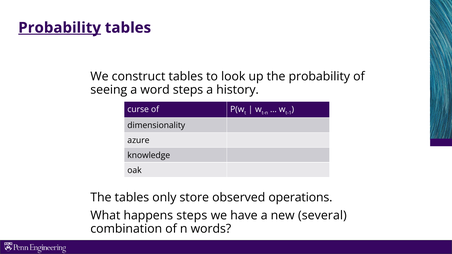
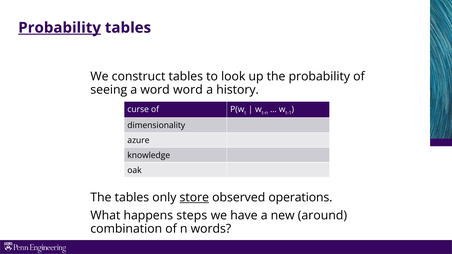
word steps: steps -> word (188, 90)
store underline: none -> present (194, 198)
several: several -> around (322, 216)
